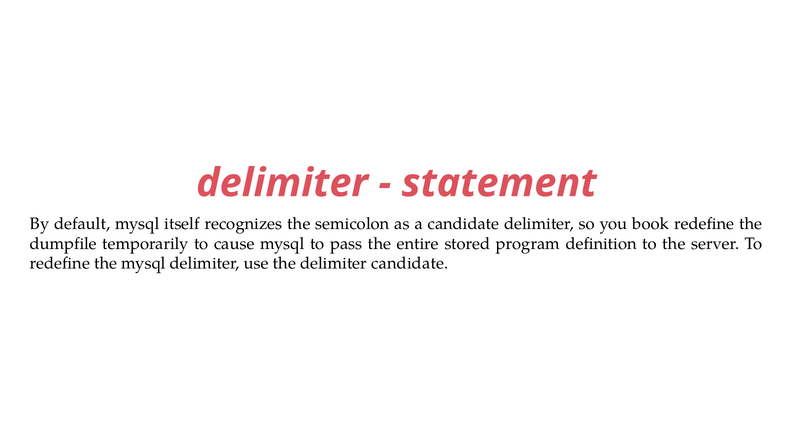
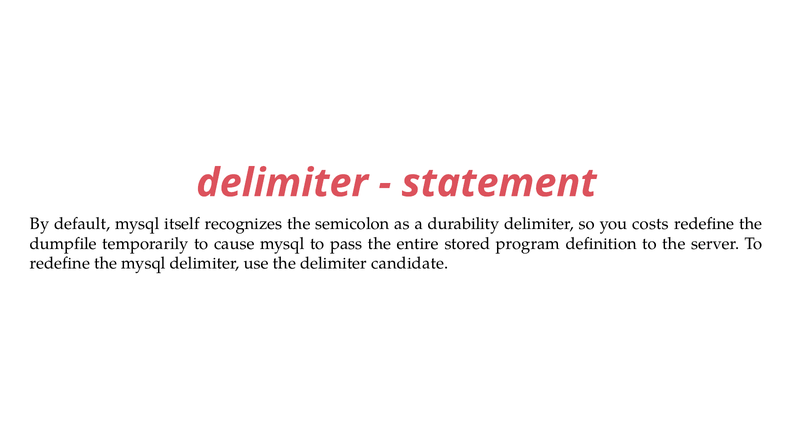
a candidate: candidate -> durability (464, 224)
book: book -> costs (651, 224)
